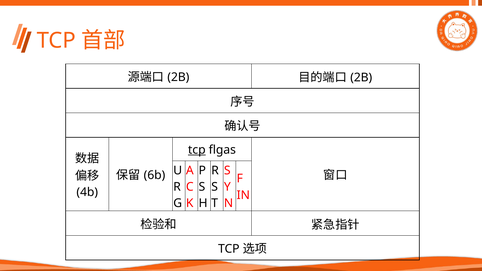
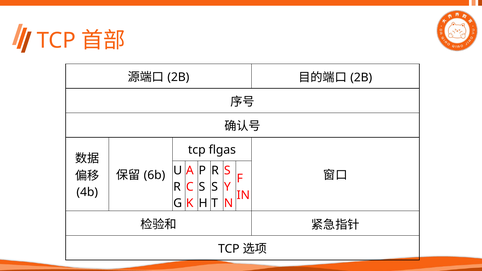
tcp underline: present -> none (197, 150)
